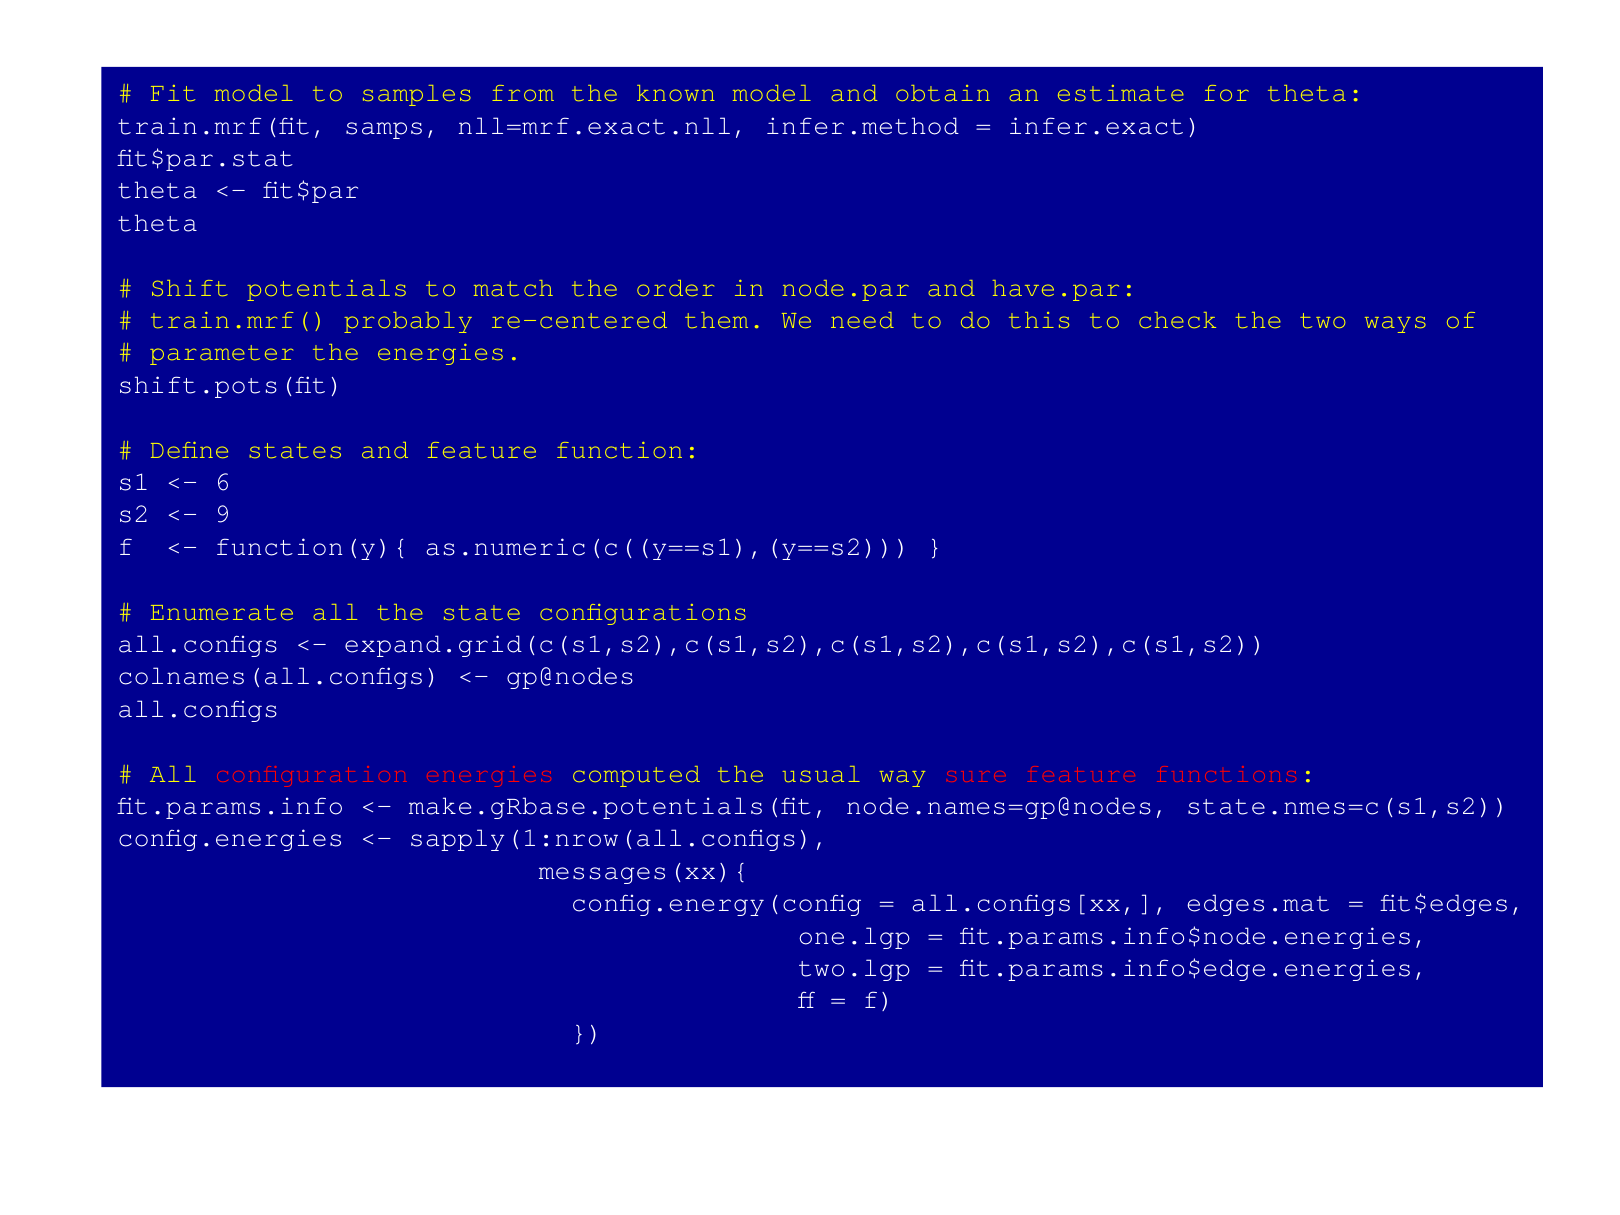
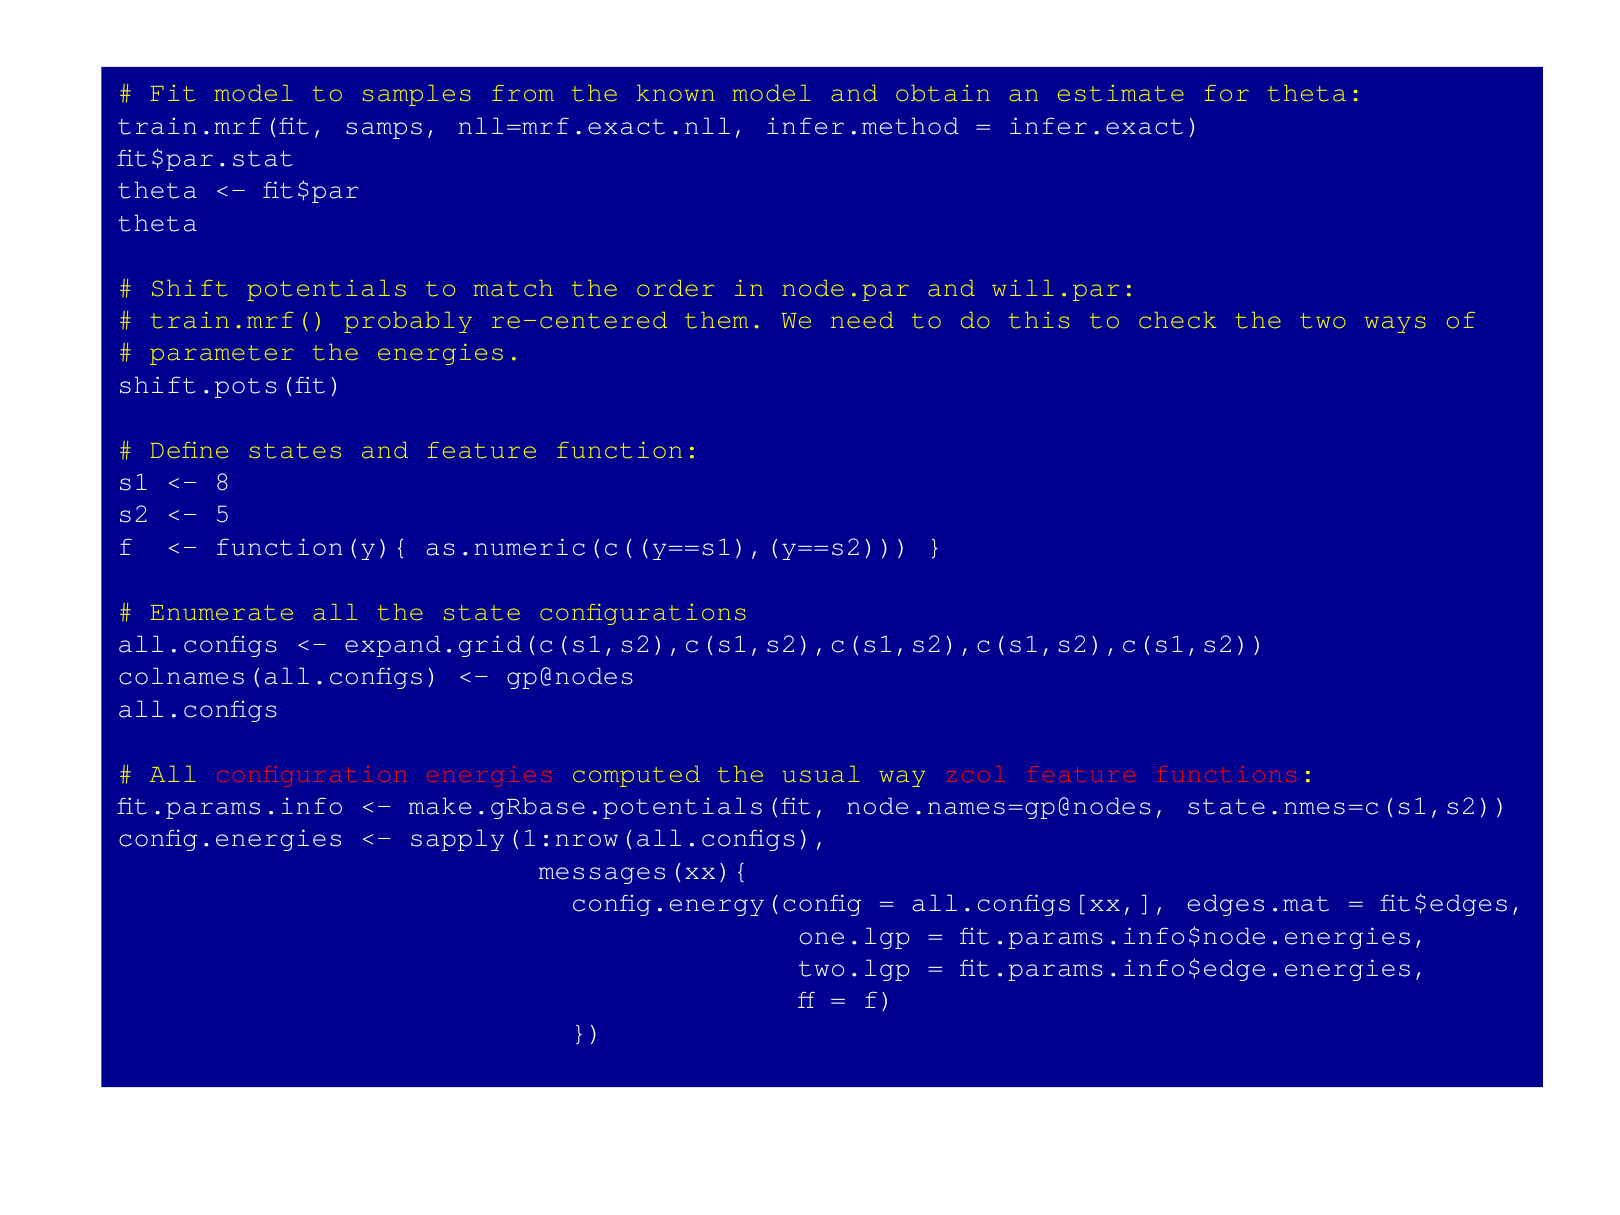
have.par: have.par -> will.par (1064, 287)
6: 6 -> 8 (223, 482)
9: 9 -> 5 (223, 514)
sure: sure -> zcol (976, 773)
